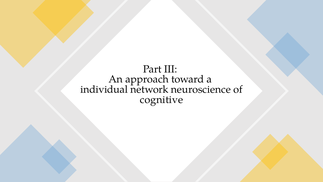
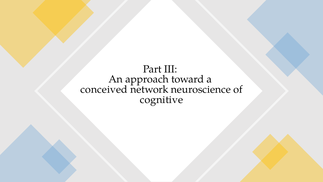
individual: individual -> conceived (104, 89)
